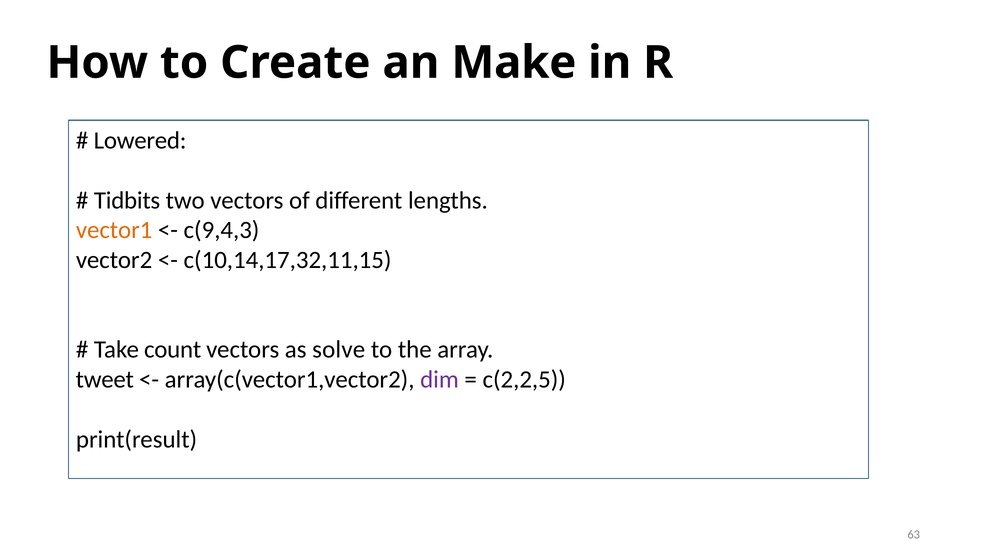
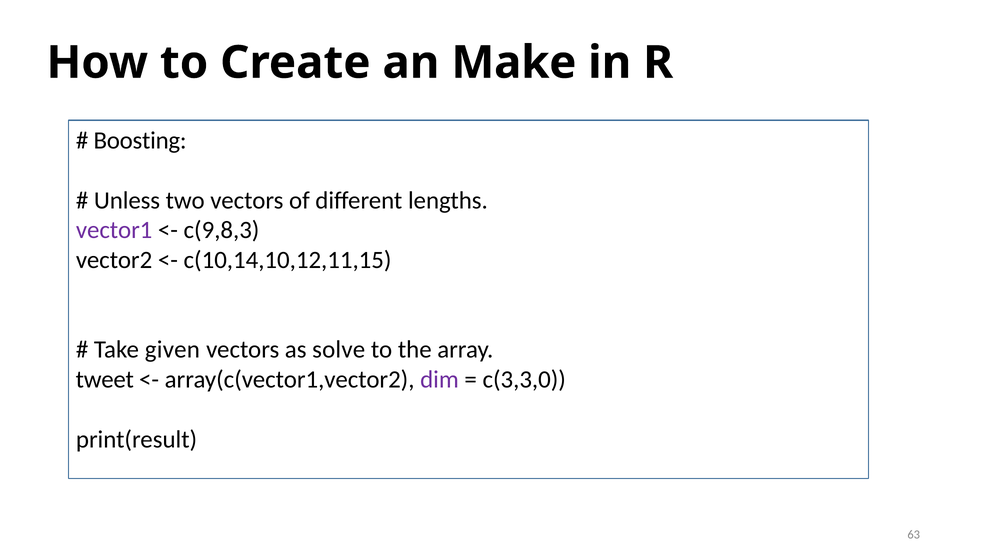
Lowered: Lowered -> Boosting (140, 141)
Tidbits: Tidbits -> Unless (127, 200)
vector1 colour: orange -> purple (114, 230)
c(9,4,3: c(9,4,3 -> c(9,8,3 (222, 230)
c(10,14,17,32,11,15: c(10,14,17,32,11,15 -> c(10,14,10,12,11,15 (288, 260)
count: count -> given (172, 350)
c(2,2,5: c(2,2,5 -> c(3,3,0 (524, 380)
